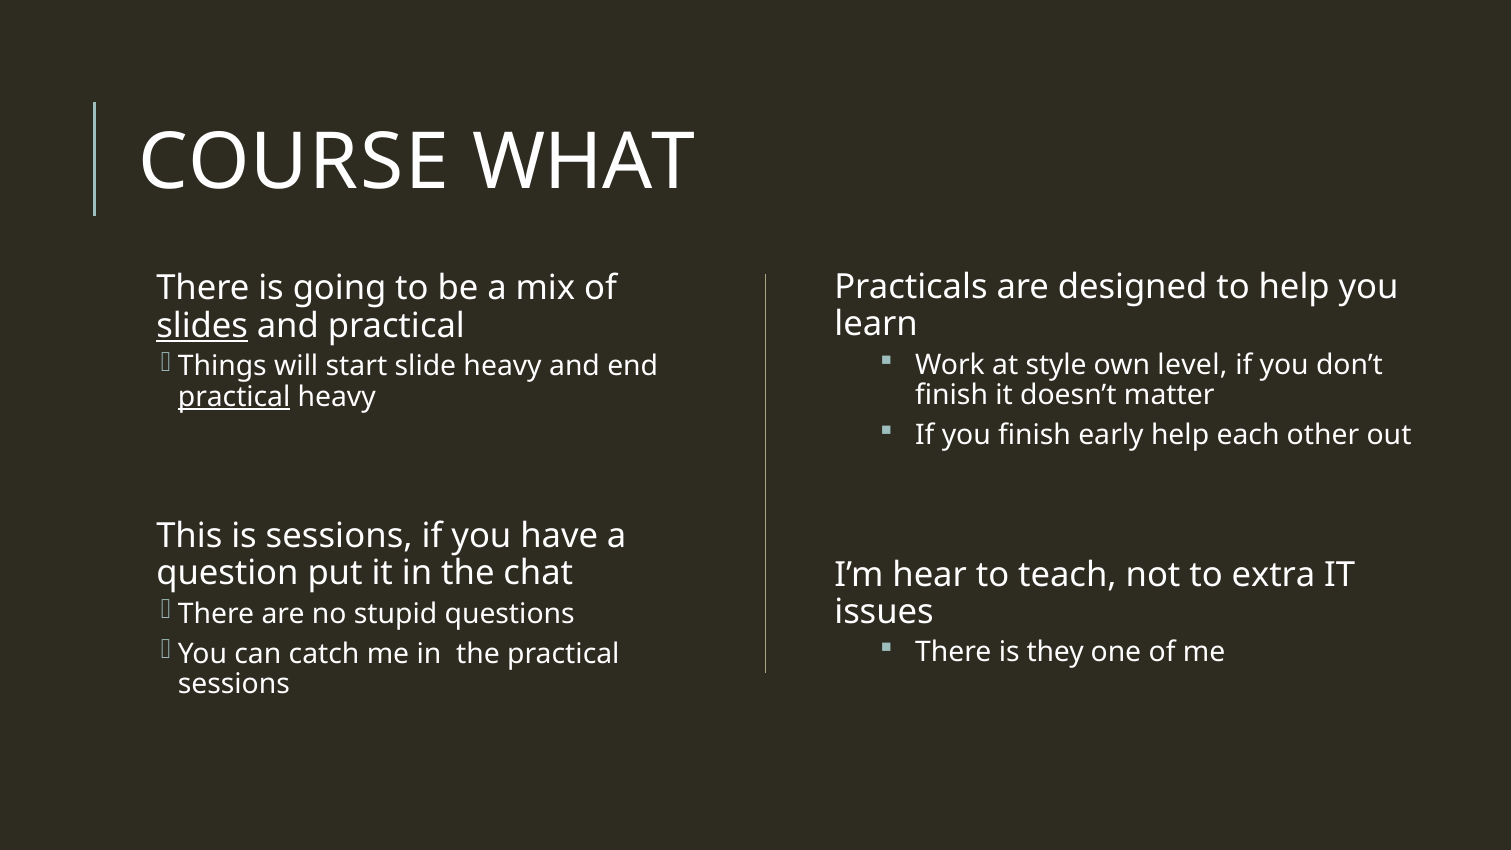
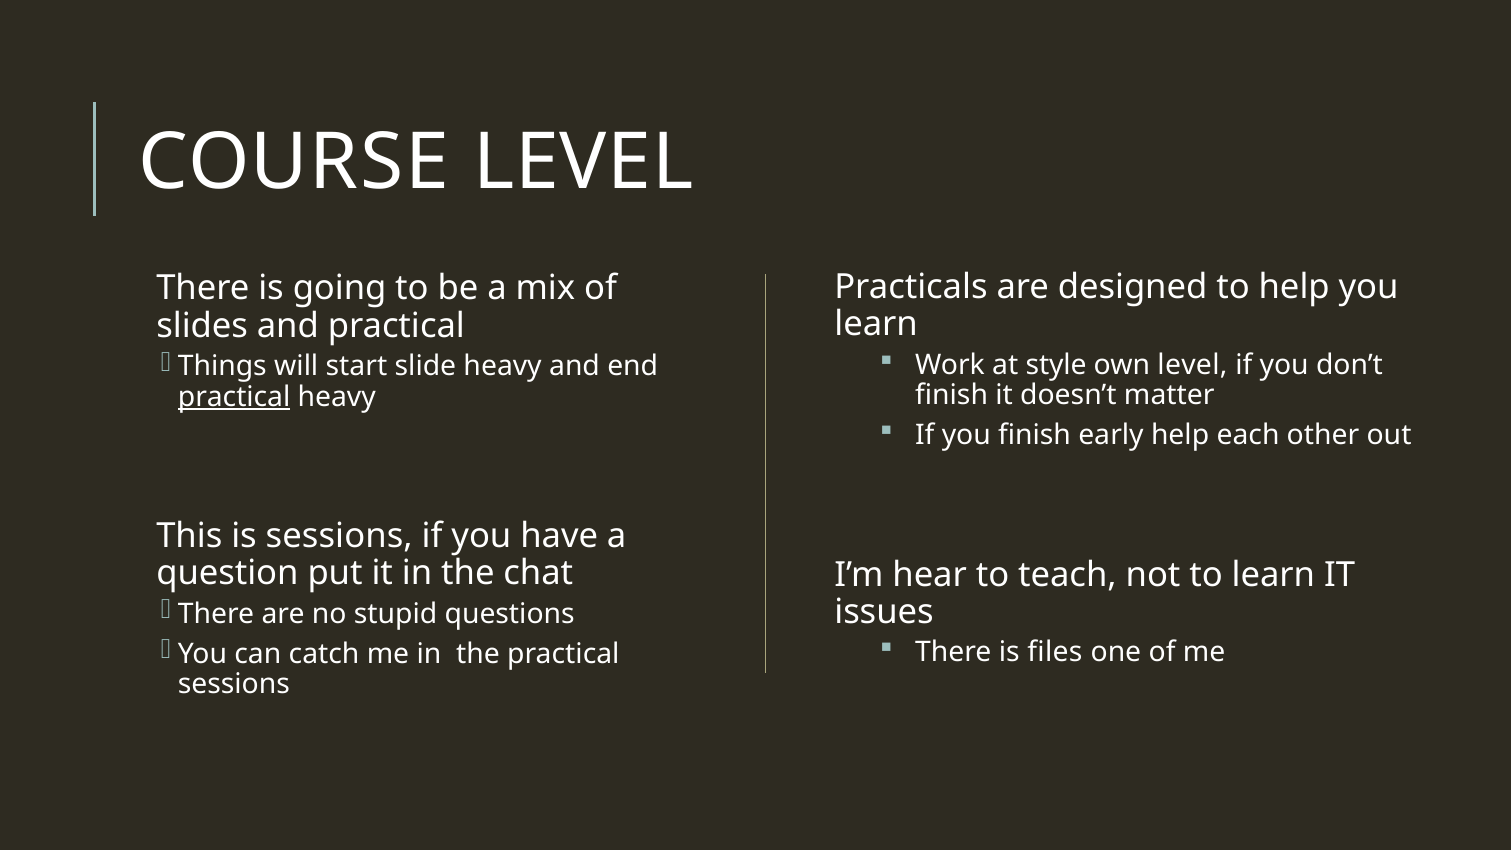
COURSE WHAT: WHAT -> LEVEL (583, 162)
slides underline: present -> none (202, 326)
to extra: extra -> learn (1273, 575)
they: they -> files (1055, 652)
